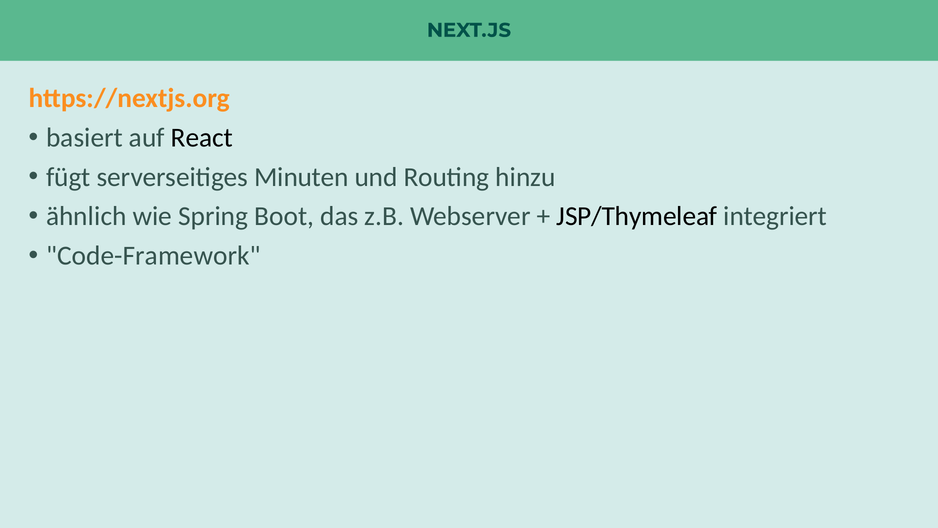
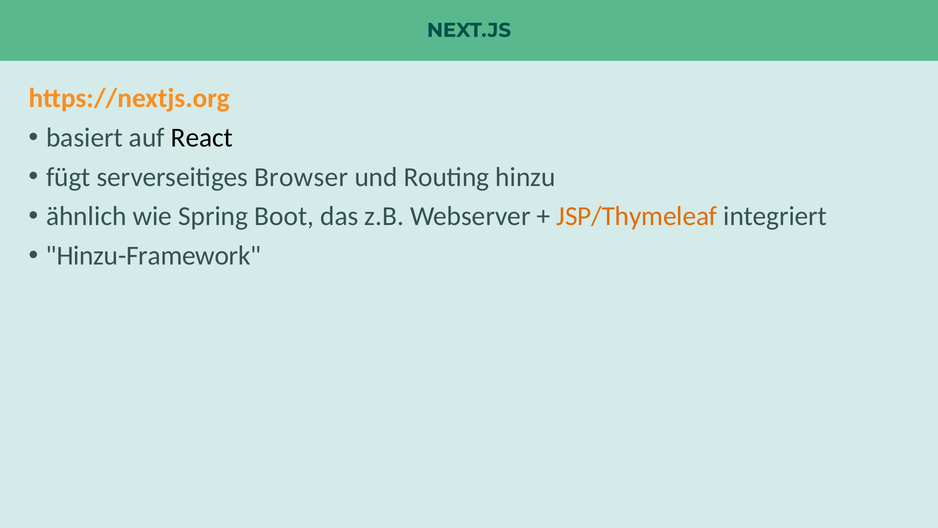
Minuten: Minuten -> Browser (301, 177)
JSP/Thymeleaf colour: black -> orange (637, 216)
Code-Framework: Code-Framework -> Hinzu-Framework (154, 256)
